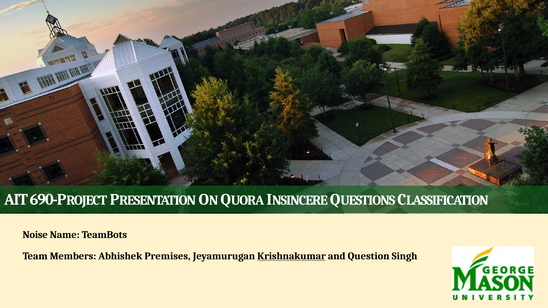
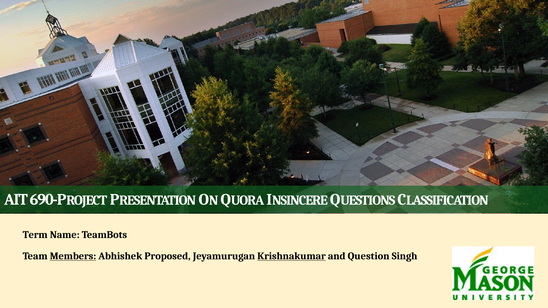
Noise: Noise -> Term (35, 235)
Members underline: none -> present (73, 256)
Premises: Premises -> Proposed (168, 256)
